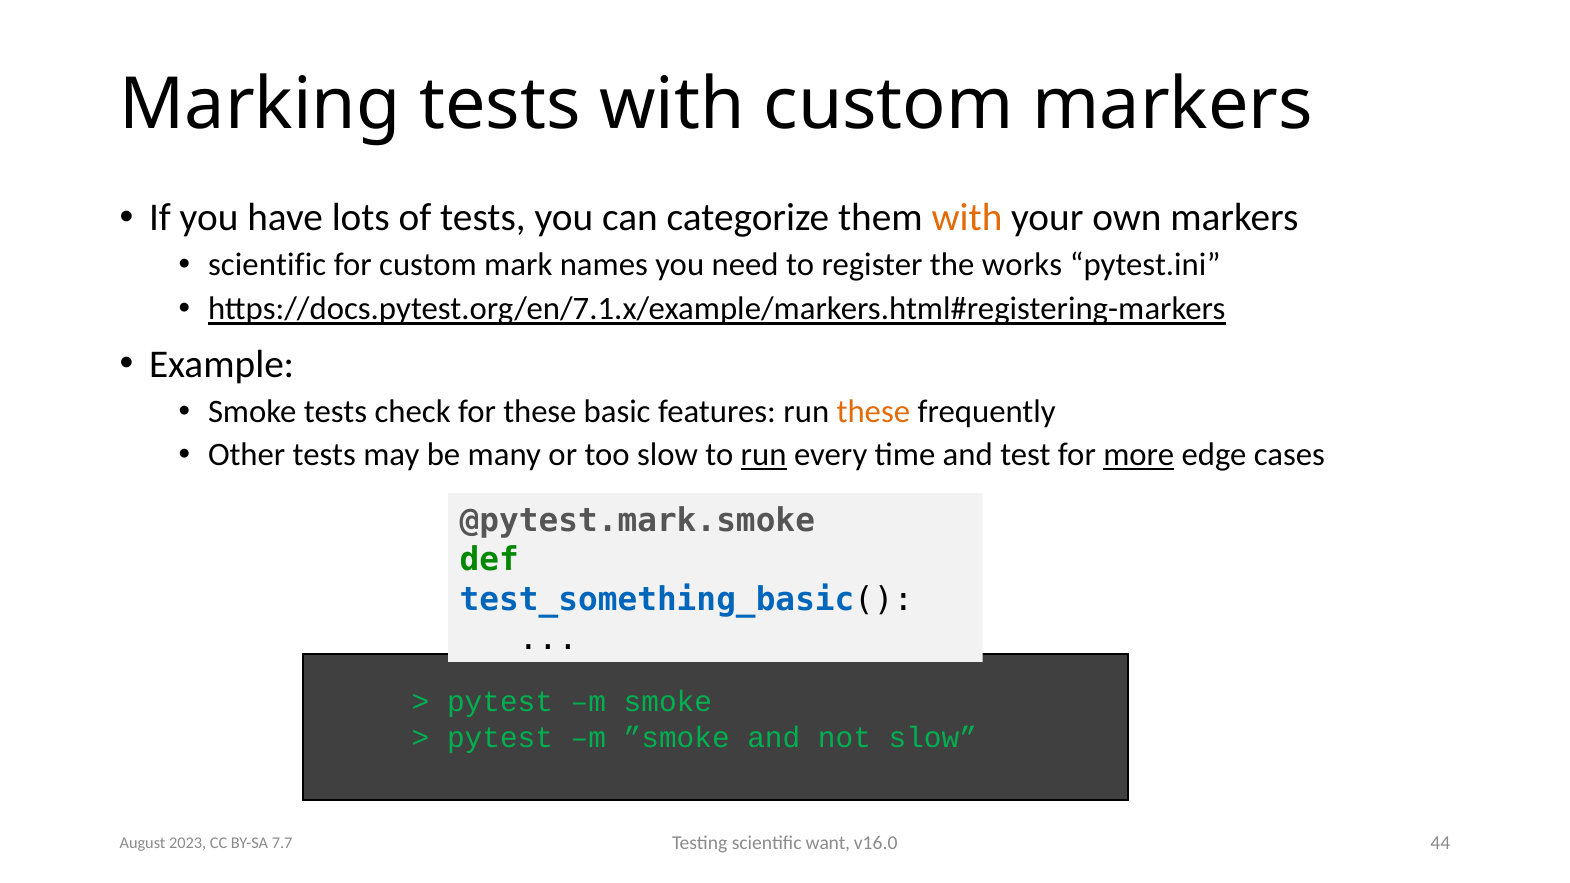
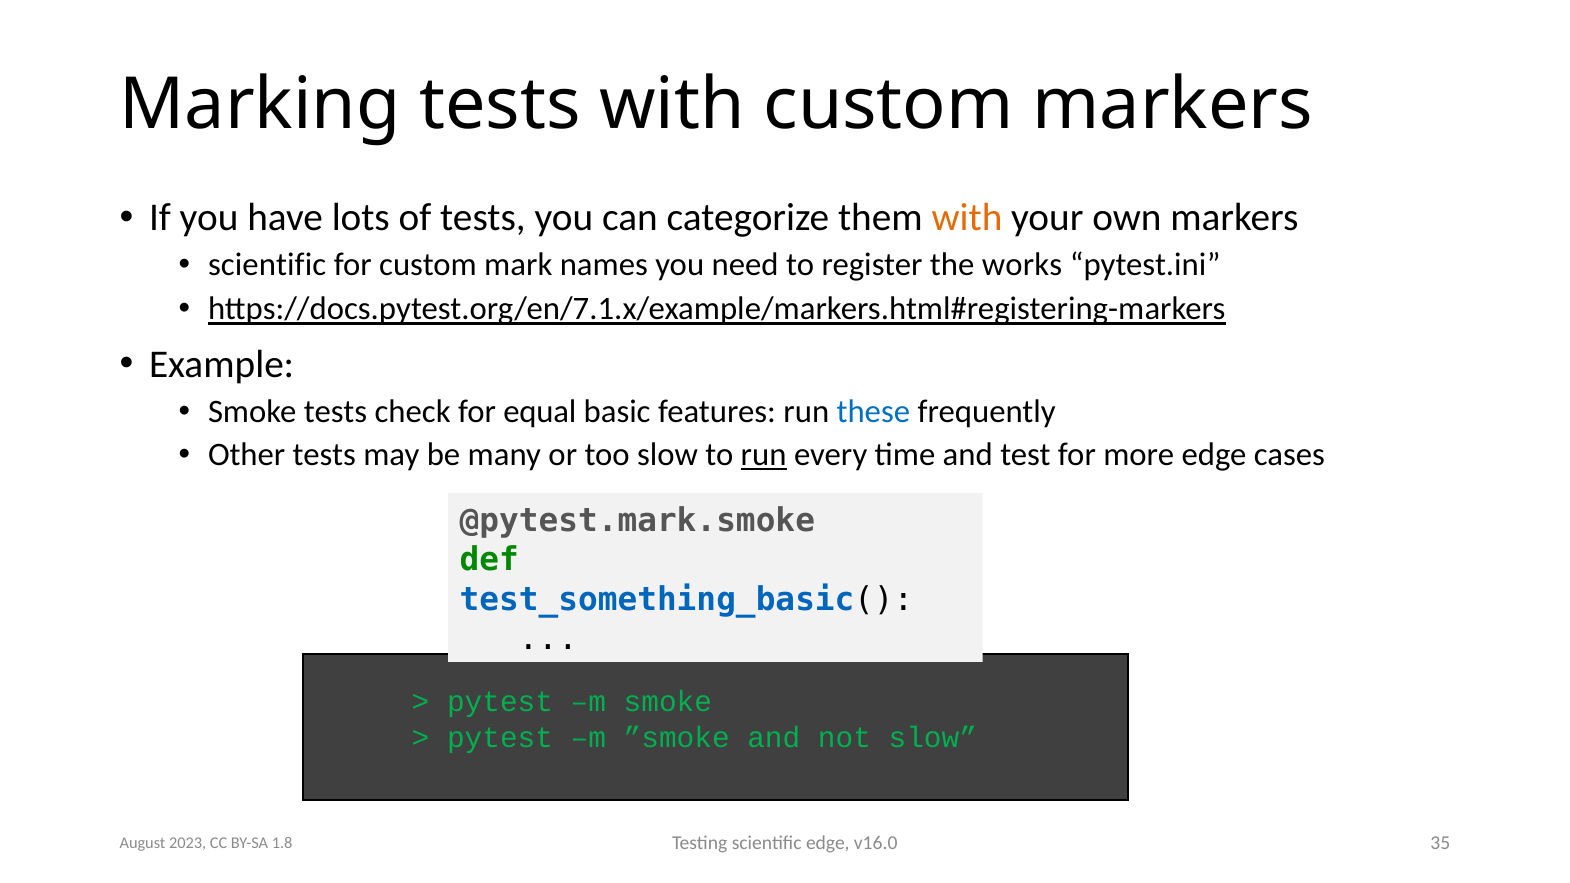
for these: these -> equal (540, 412)
these colour: orange -> blue (873, 412)
more underline: present -> none (1139, 455)
scientific want: want -> edge (828, 843)
44: 44 -> 35 (1440, 843)
7.7: 7.7 -> 1.8 (282, 843)
